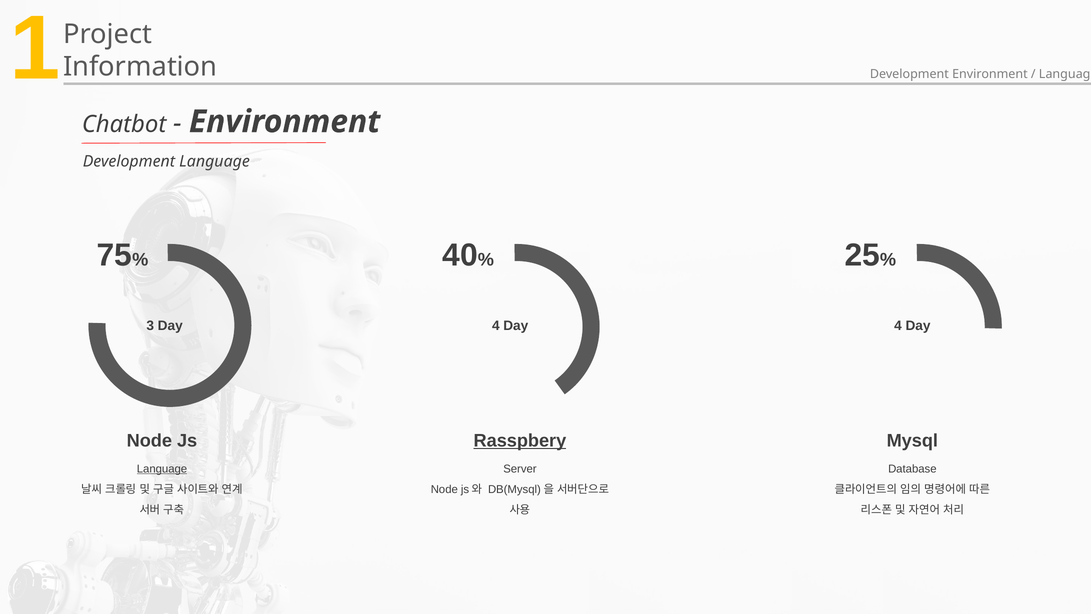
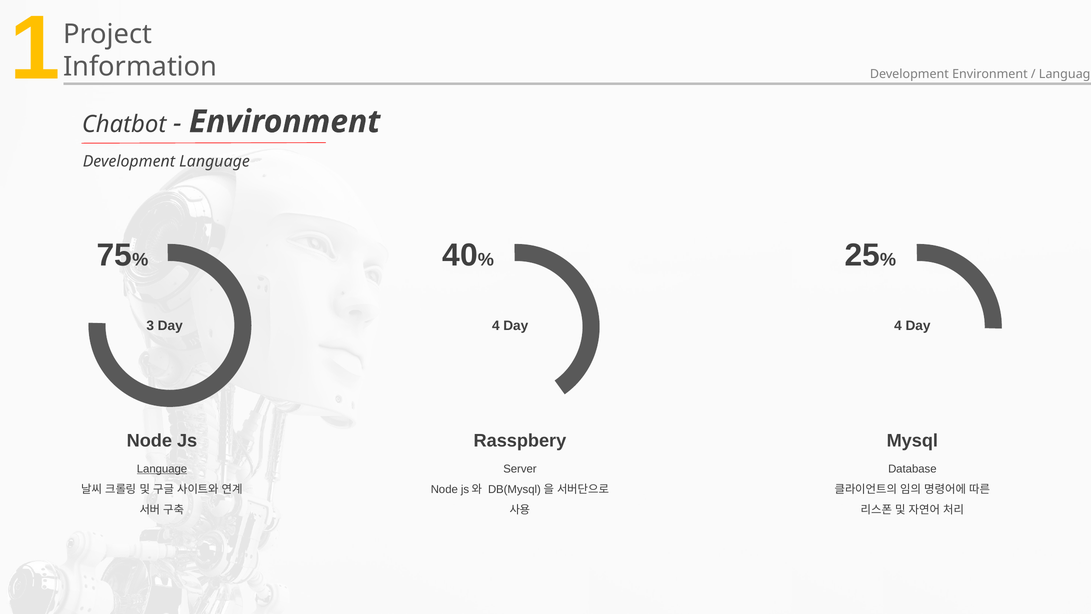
Rasspbery underline: present -> none (520, 441)
